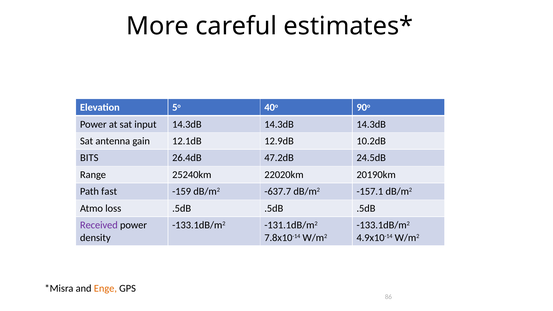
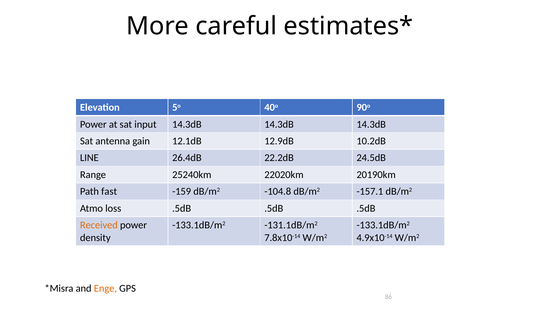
BITS: BITS -> LINE (89, 158)
47.2dB: 47.2dB -> 22.2dB (279, 158)
-637.7: -637.7 -> -104.8 (278, 192)
Received colour: purple -> orange (99, 225)
